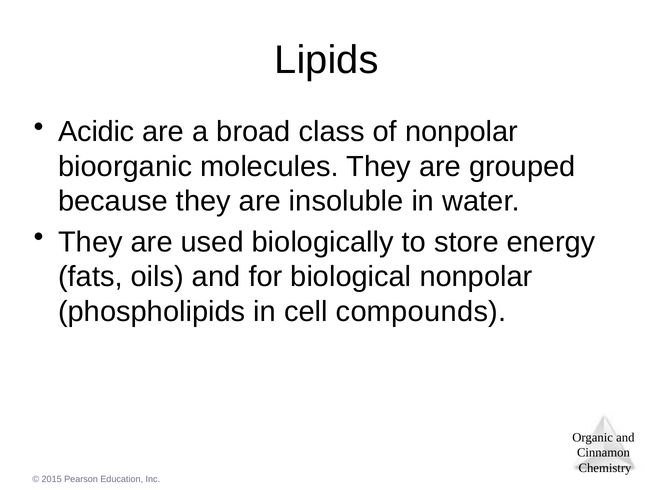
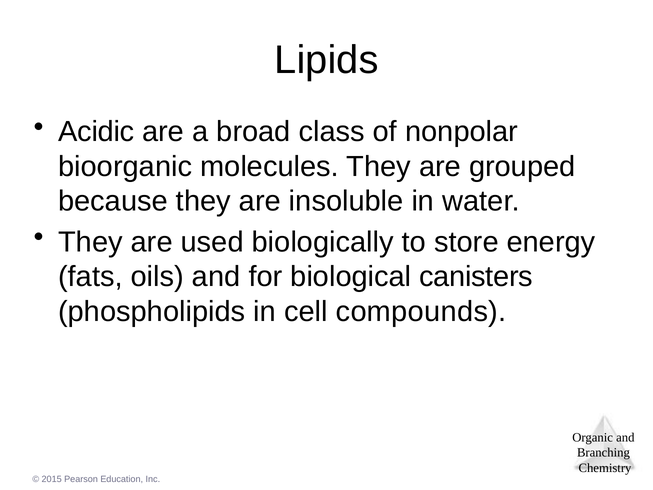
biological nonpolar: nonpolar -> canisters (476, 277)
Cinnamon: Cinnamon -> Branching (603, 452)
